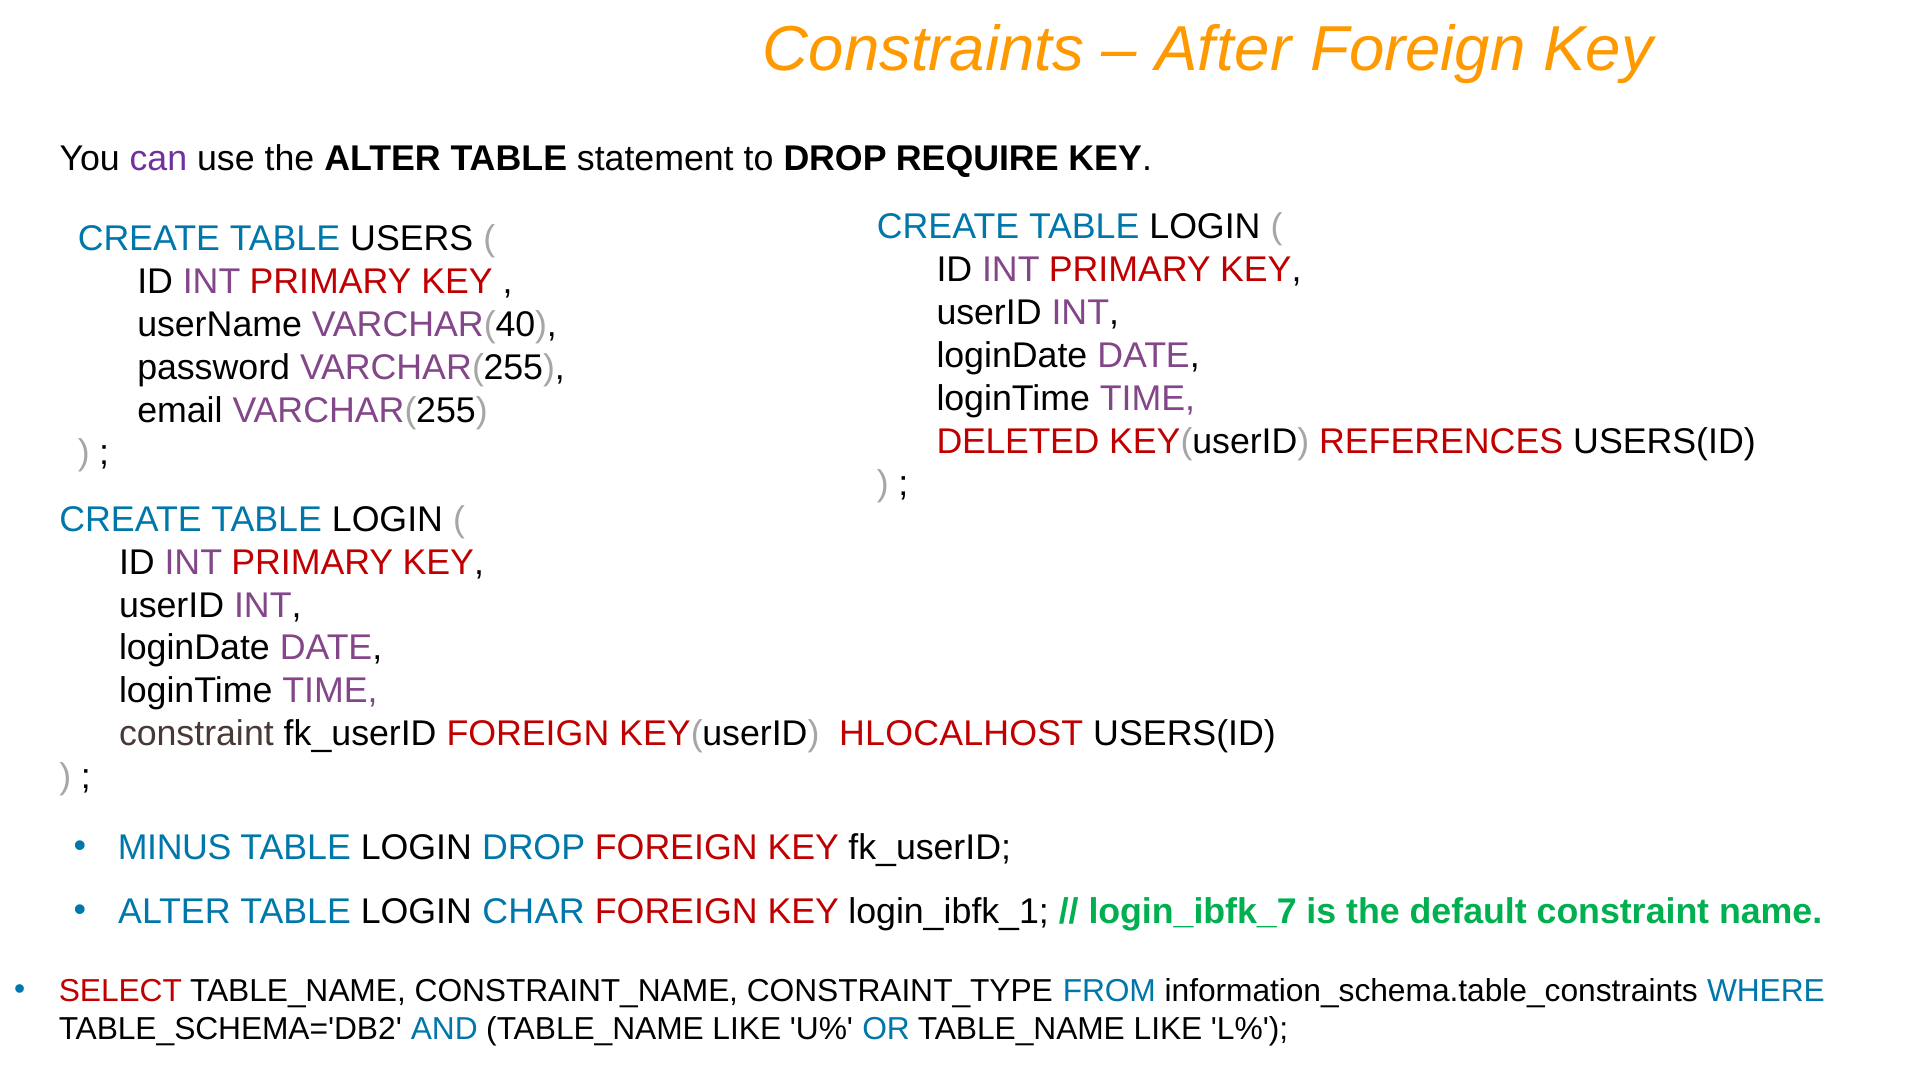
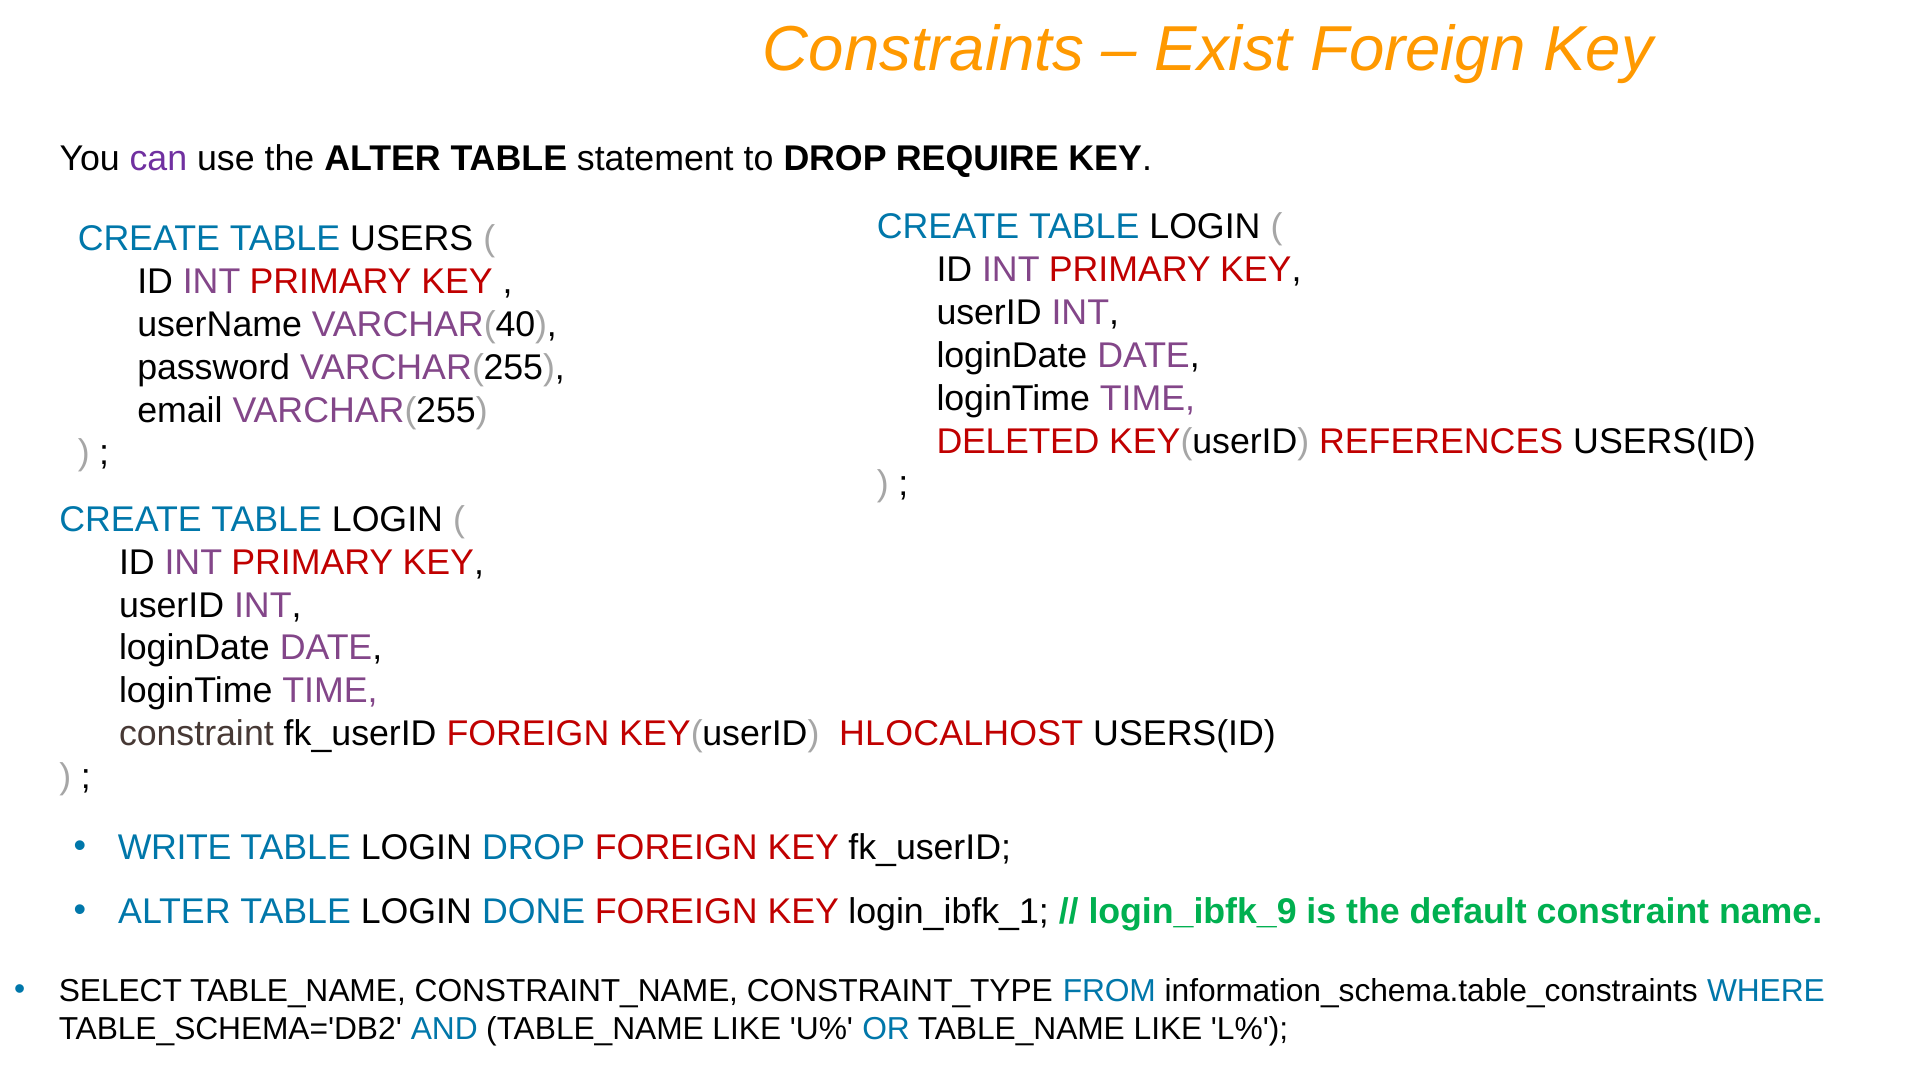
After: After -> Exist (1224, 50)
MINUS: MINUS -> WRITE (175, 847)
CHAR: CHAR -> DONE (534, 912)
login_ibfk_7: login_ibfk_7 -> login_ibfk_9 (1193, 912)
SELECT colour: red -> black (120, 991)
